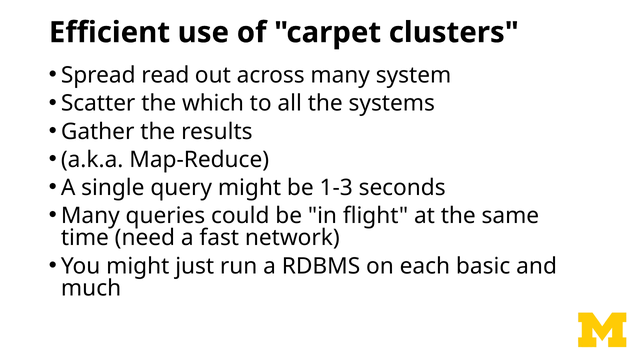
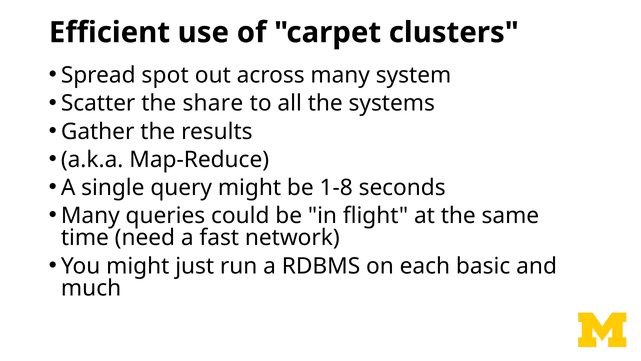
read: read -> spot (165, 75)
which: which -> share (213, 103)
1-3: 1-3 -> 1-8 (336, 188)
